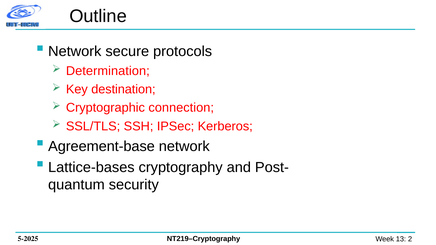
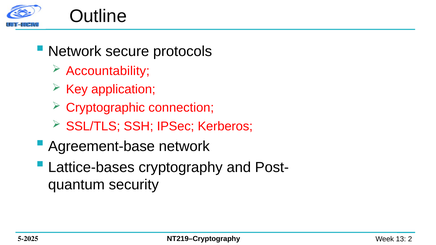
Determination: Determination -> Accountability (108, 71)
destination: destination -> application (123, 89)
